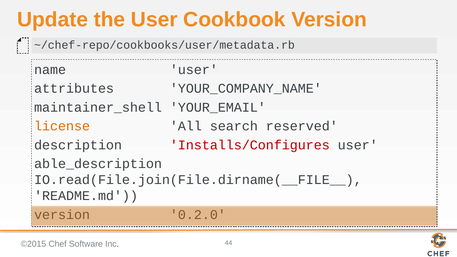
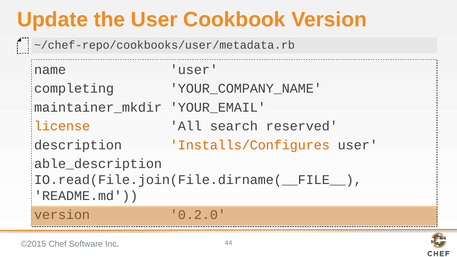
attributes: attributes -> completing (74, 88)
maintainer_shell: maintainer_shell -> maintainer_mkdir (98, 107)
Installs/Configures colour: red -> orange (250, 145)
